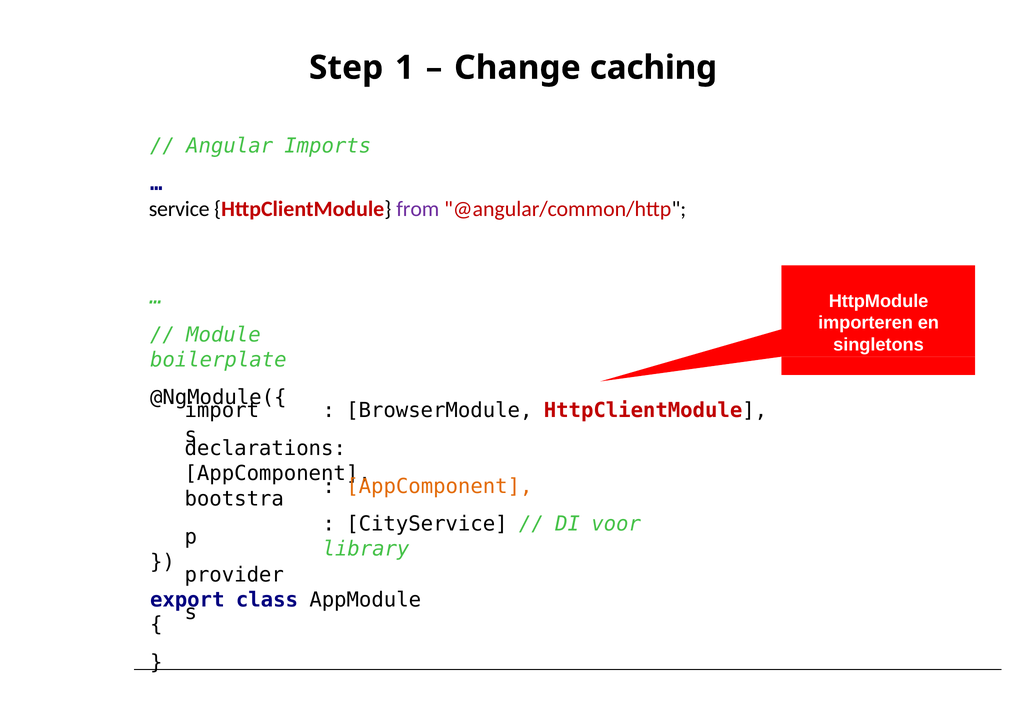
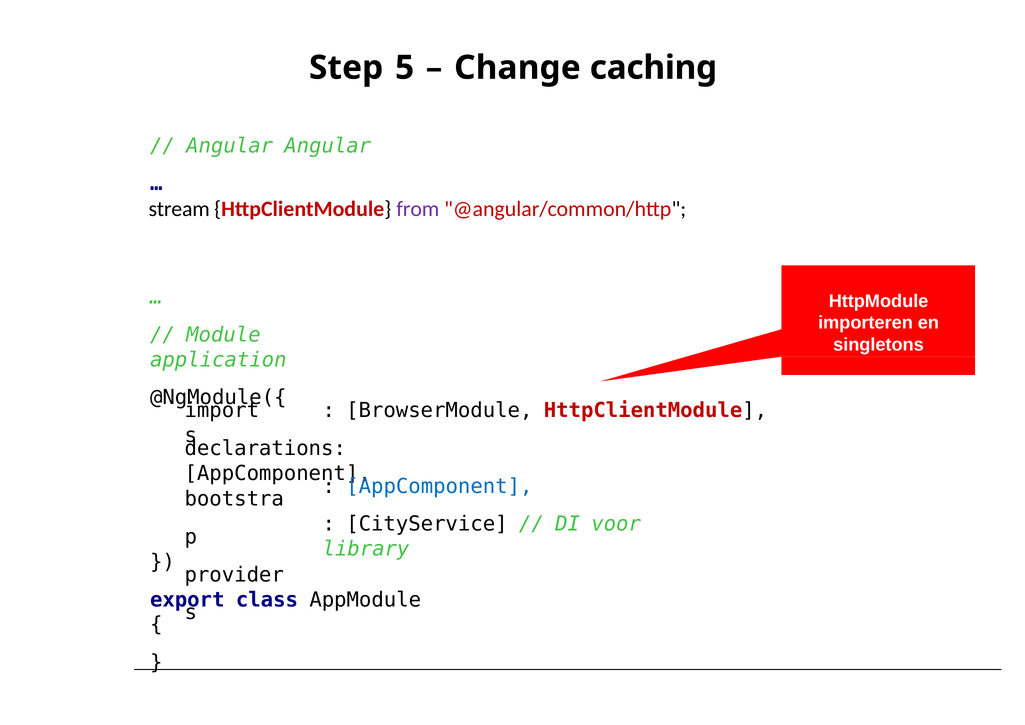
1: 1 -> 5 (405, 68)
Angular Imports: Imports -> Angular (328, 146)
service: service -> stream (179, 209)
boilerplate: boilerplate -> application (218, 360)
AppComponent colour: orange -> blue (439, 486)
